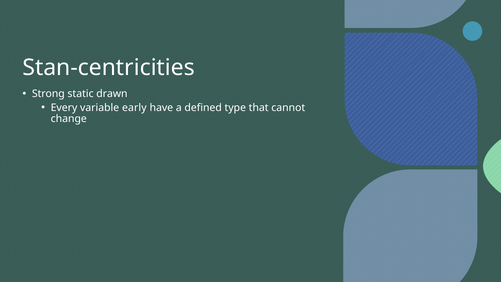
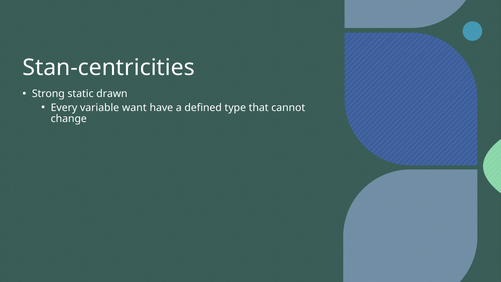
early: early -> want (134, 108)
